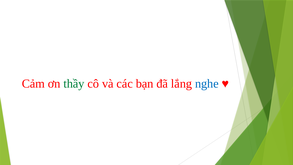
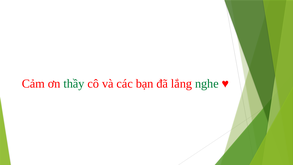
nghe colour: blue -> green (207, 84)
